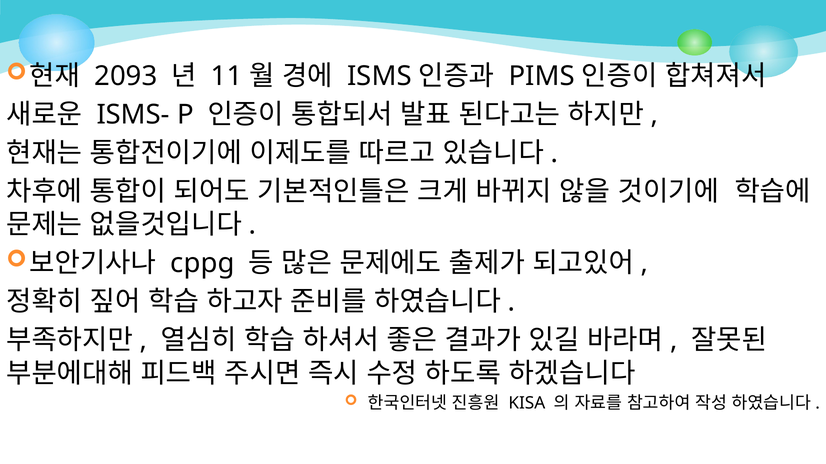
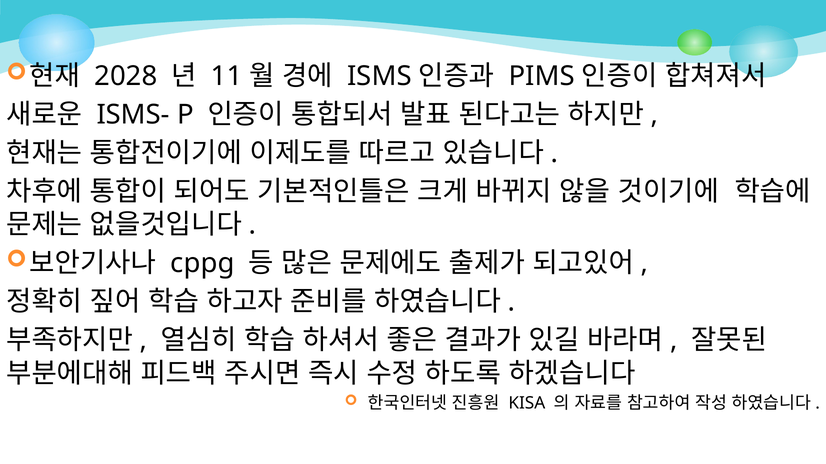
2093: 2093 -> 2028 (126, 76)
